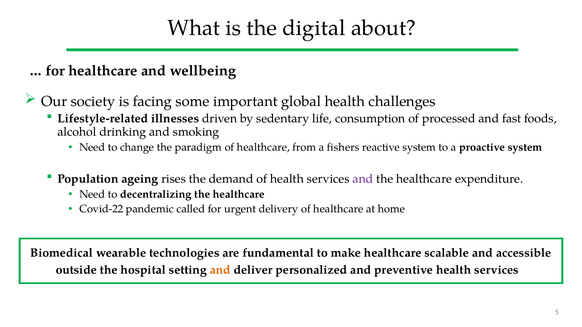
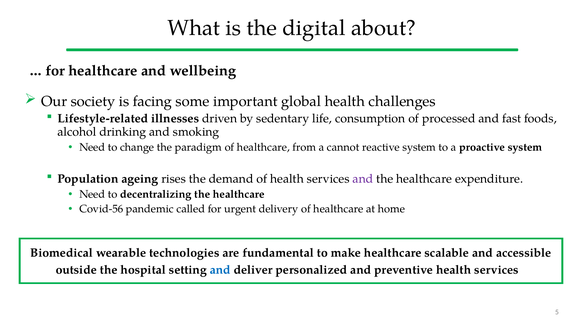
fishers: fishers -> cannot (343, 147)
Covid-22: Covid-22 -> Covid-56 (101, 209)
and colour: orange -> blue (220, 270)
